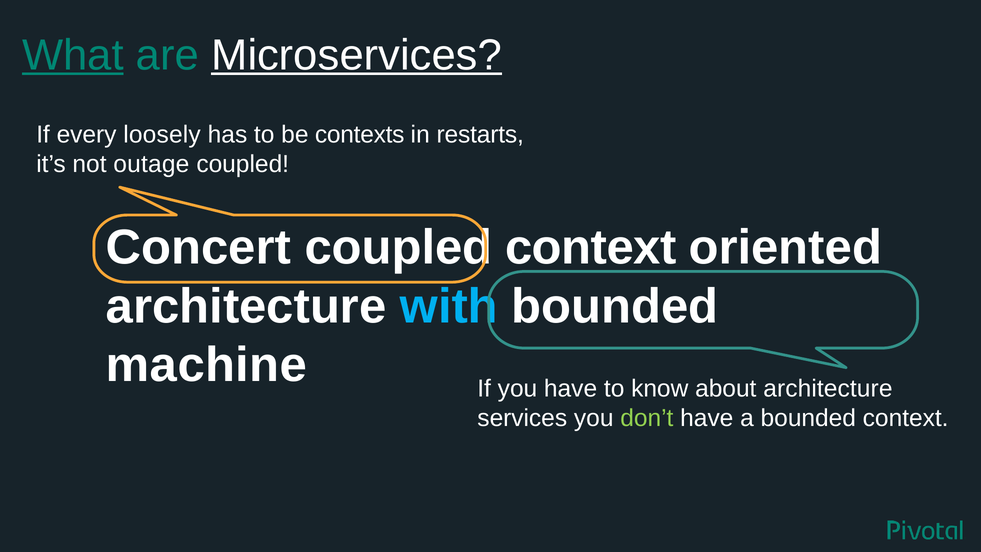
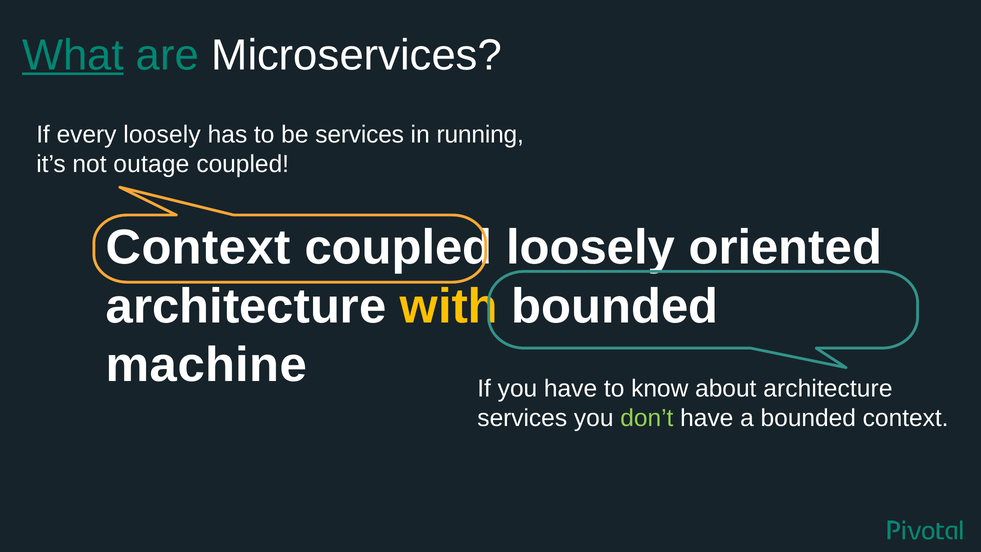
Microservices underline: present -> none (357, 55)
be contexts: contexts -> services (360, 135)
restarts: restarts -> running (480, 135)
Concert: Concert -> Context (198, 247)
coupled context: context -> loosely (591, 247)
with colour: light blue -> yellow (449, 306)
